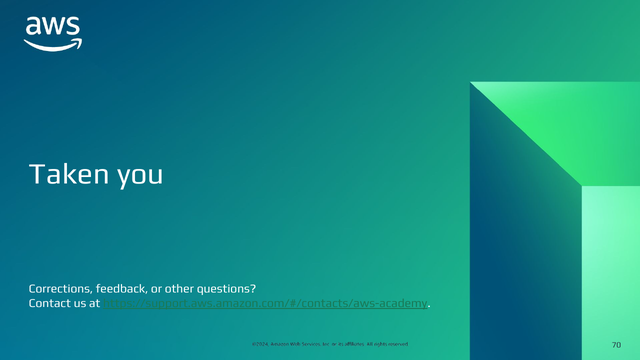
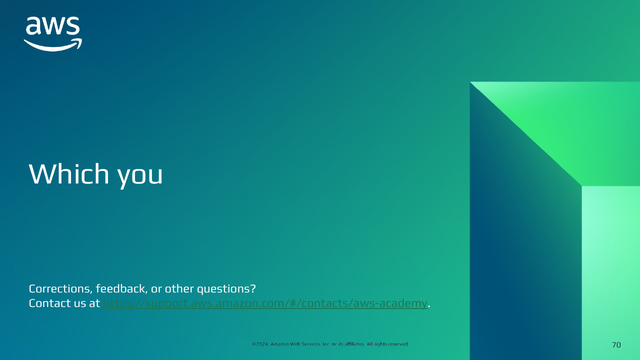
Taken: Taken -> Which (70, 174)
